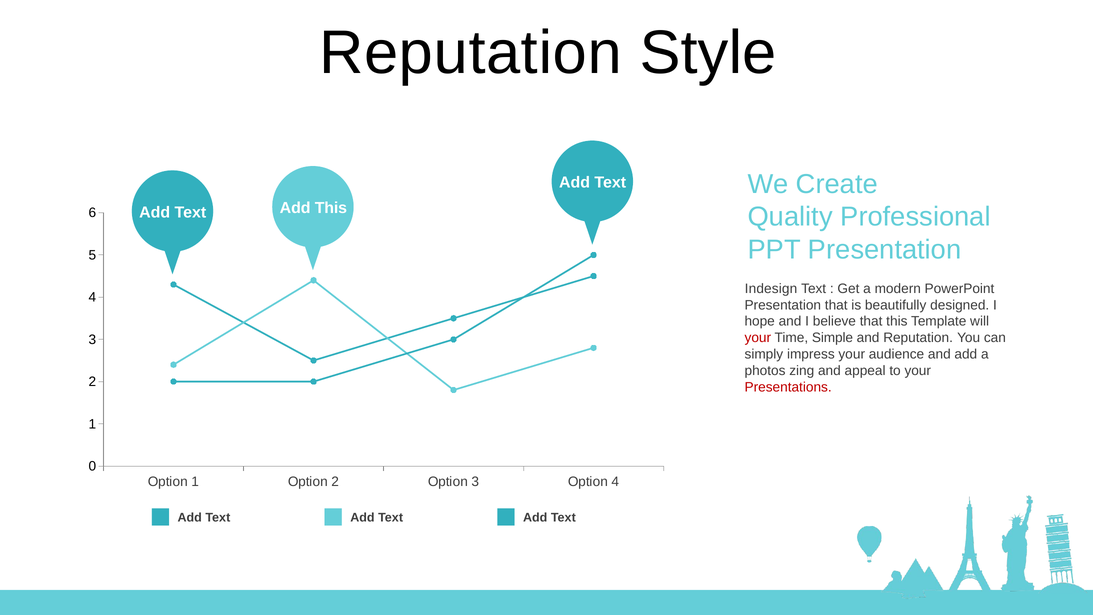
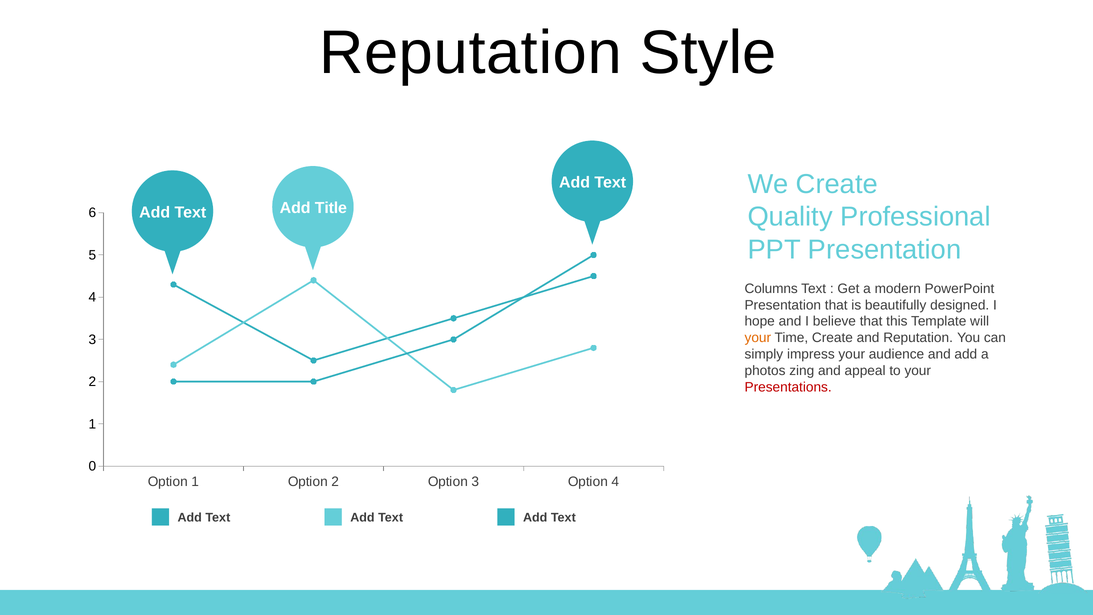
Add This: This -> Title (331, 208)
Indesign: Indesign -> Columns (771, 289)
your colour: red -> orange (758, 338)
Time Simple: Simple -> Create (832, 338)
